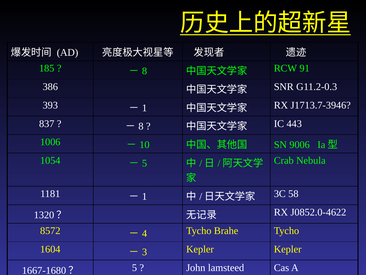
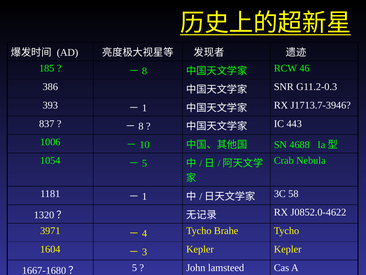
91: 91 -> 46 (305, 68)
9006: 9006 -> 4688 (300, 145)
8572: 8572 -> 3971 (50, 230)
